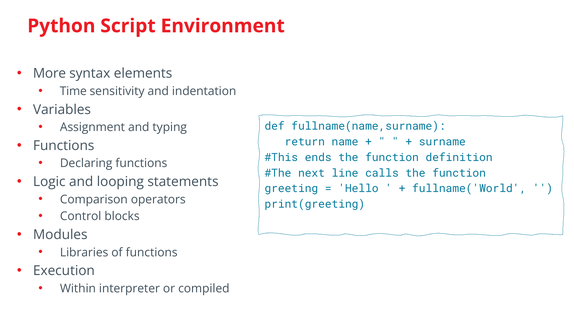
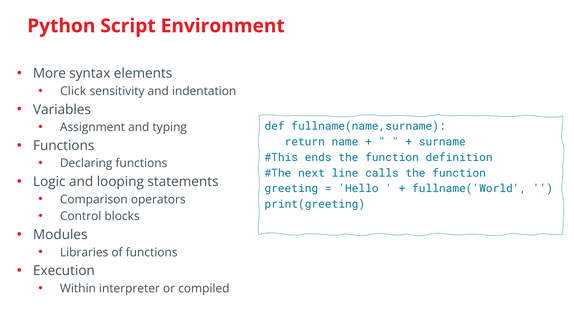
Time: Time -> Click (73, 91)
